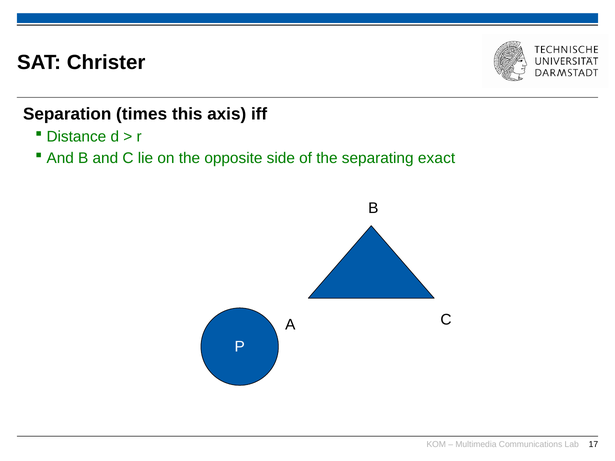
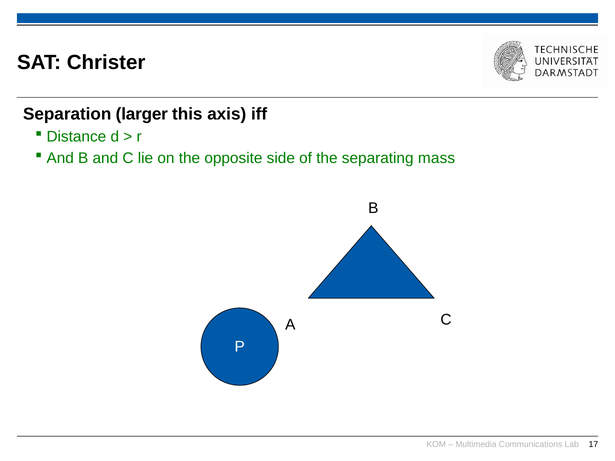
times: times -> larger (142, 114)
exact: exact -> mass (437, 158)
